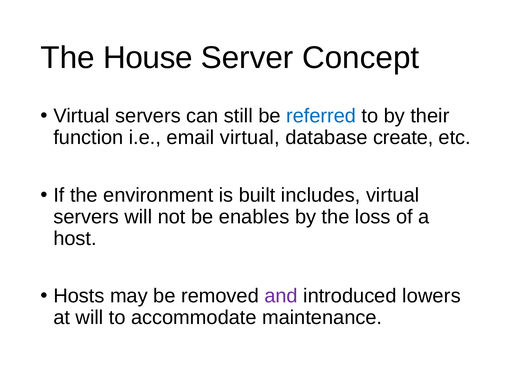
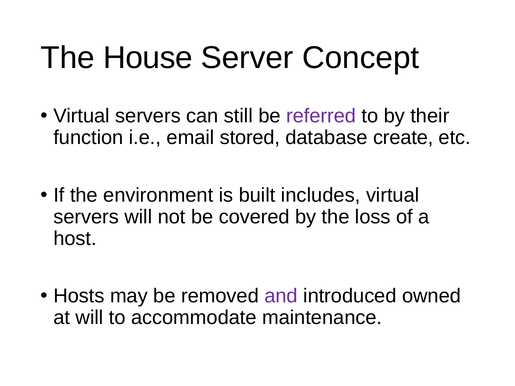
referred colour: blue -> purple (321, 116)
email virtual: virtual -> stored (250, 138)
enables: enables -> covered (254, 217)
lowers: lowers -> owned (432, 296)
